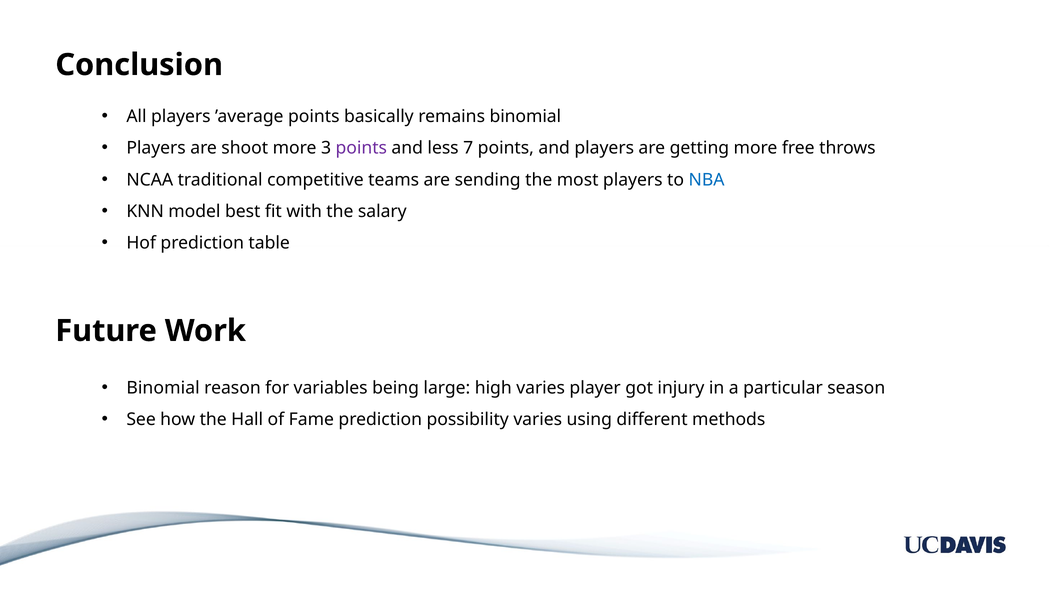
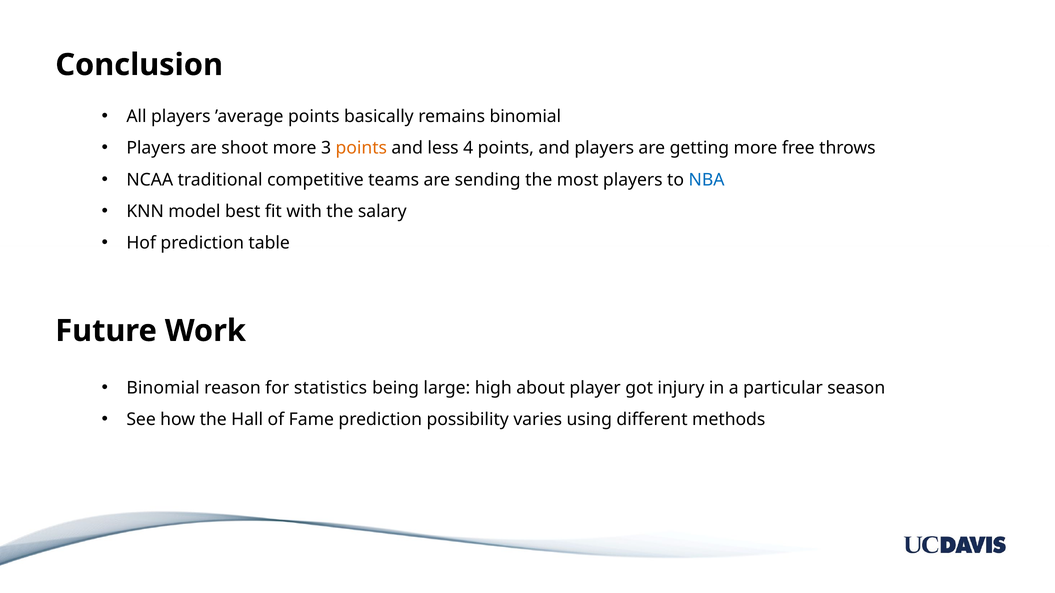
points colour: purple -> orange (361, 148)
7: 7 -> 4 (468, 148)
variables: variables -> statistics (331, 388)
high varies: varies -> about (541, 388)
